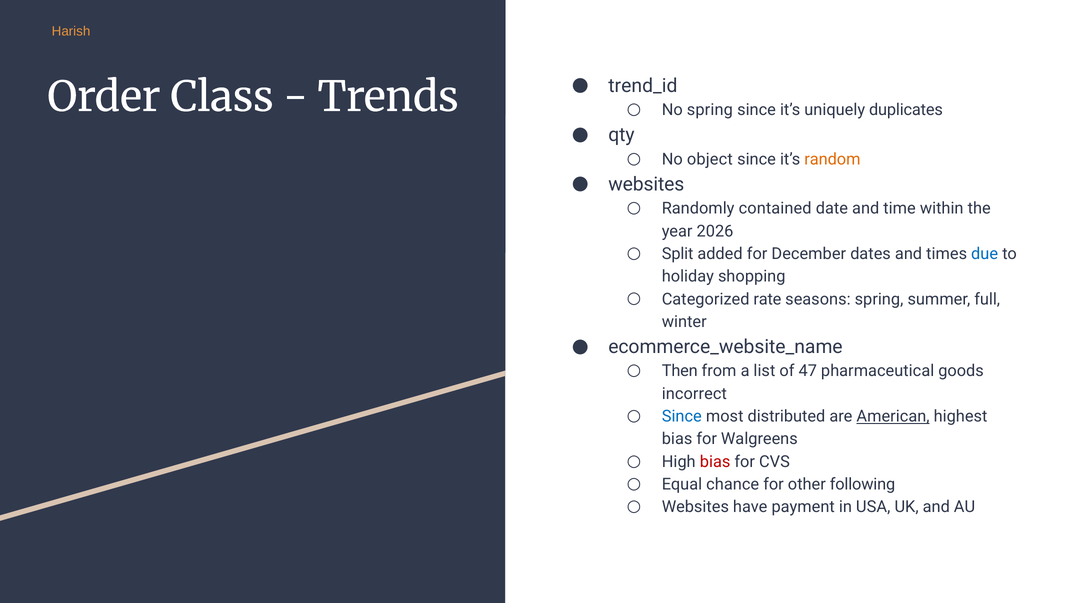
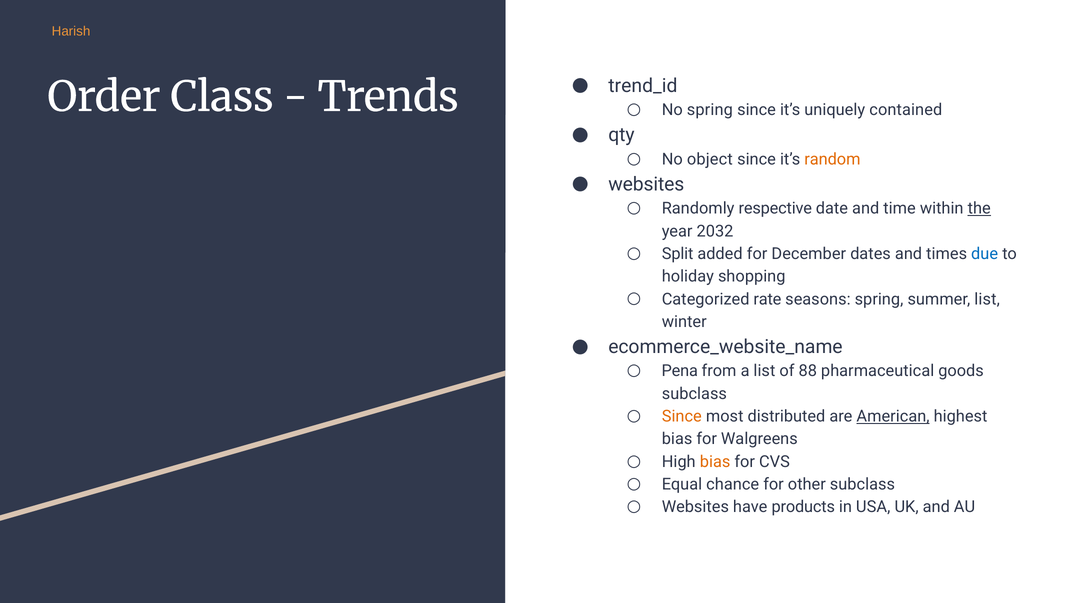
duplicates: duplicates -> contained (906, 110)
contained: contained -> respective (775, 208)
the underline: none -> present (979, 208)
2026: 2026 -> 2032 (715, 231)
summer full: full -> list (987, 299)
Then: Then -> Pena (680, 371)
47: 47 -> 88 (808, 371)
incorrect: incorrect -> subclass (694, 393)
Since colour: blue -> orange (682, 416)
bias colour: red -> orange (715, 461)
other following: following -> subclass (862, 484)
payment: payment -> products (803, 507)
